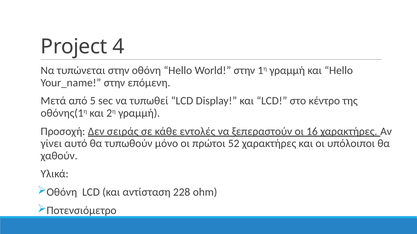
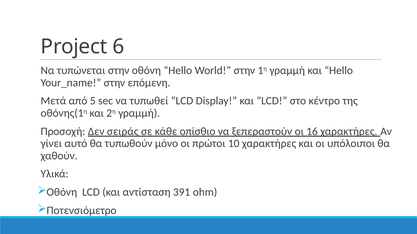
4: 4 -> 6 (118, 47)
εντολές: εντολές -> οπίσθιο (198, 132)
52: 52 -> 10 (234, 144)
228: 228 -> 391 (182, 193)
